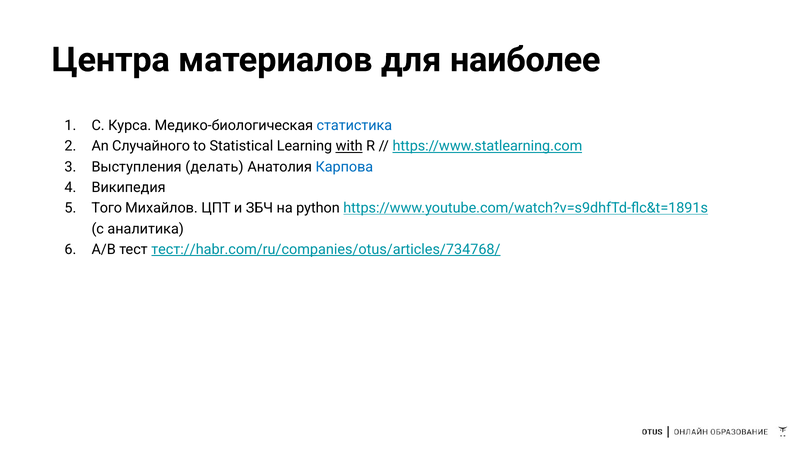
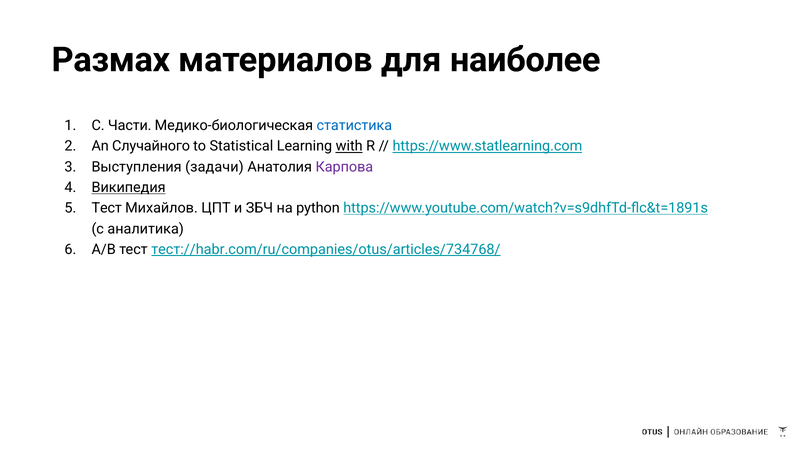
Центра: Центра -> Размах (111, 60)
Курса: Курса -> Части (130, 126)
делать: делать -> задачи (214, 167)
Карпова colour: blue -> purple (344, 167)
Википедия underline: none -> present (129, 187)
Того: Того -> Тест (107, 208)
